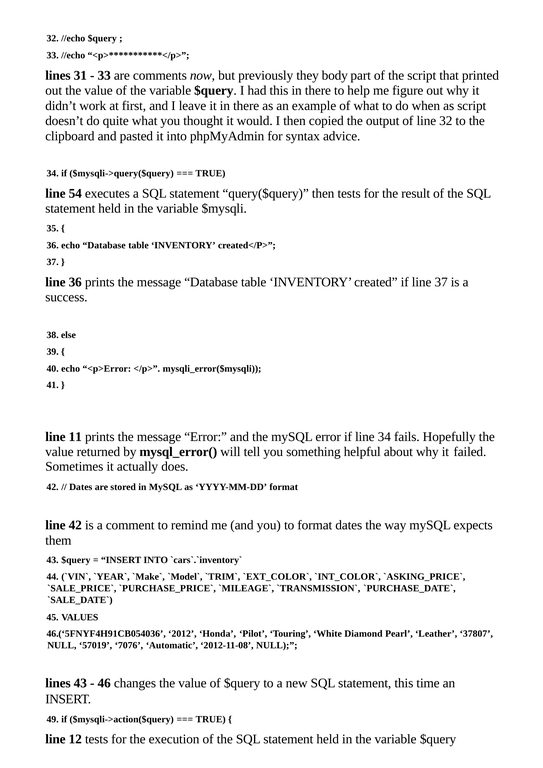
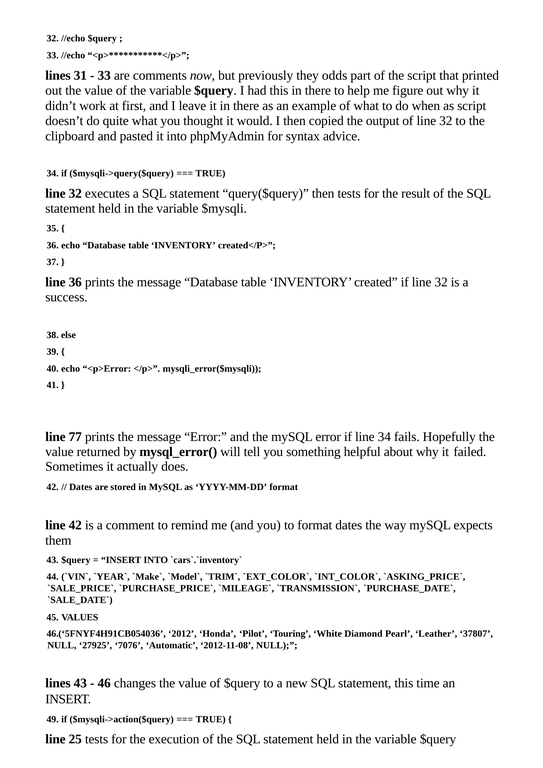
body: body -> odds (335, 76)
54: 54 -> 32 (75, 194)
if line 37: 37 -> 32 (441, 282)
11: 11 -> 77 (75, 437)
57019: 57019 -> 27925 (96, 646)
12: 12 -> 25 (75, 739)
